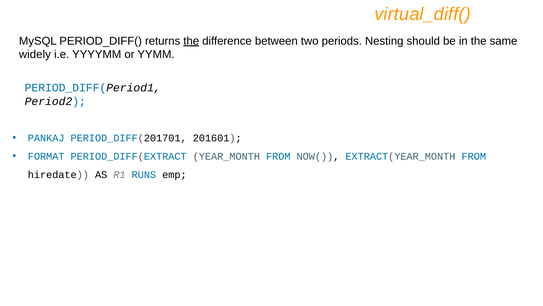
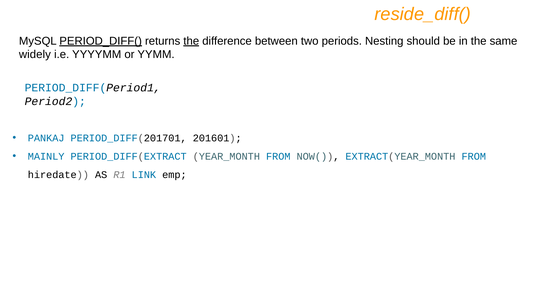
virtual_diff(: virtual_diff( -> reside_diff( (423, 14)
PERIOD_DIFF( underline: none -> present (101, 41)
FORMAT: FORMAT -> MAINLY (46, 156)
RUNS: RUNS -> LINK (144, 174)
